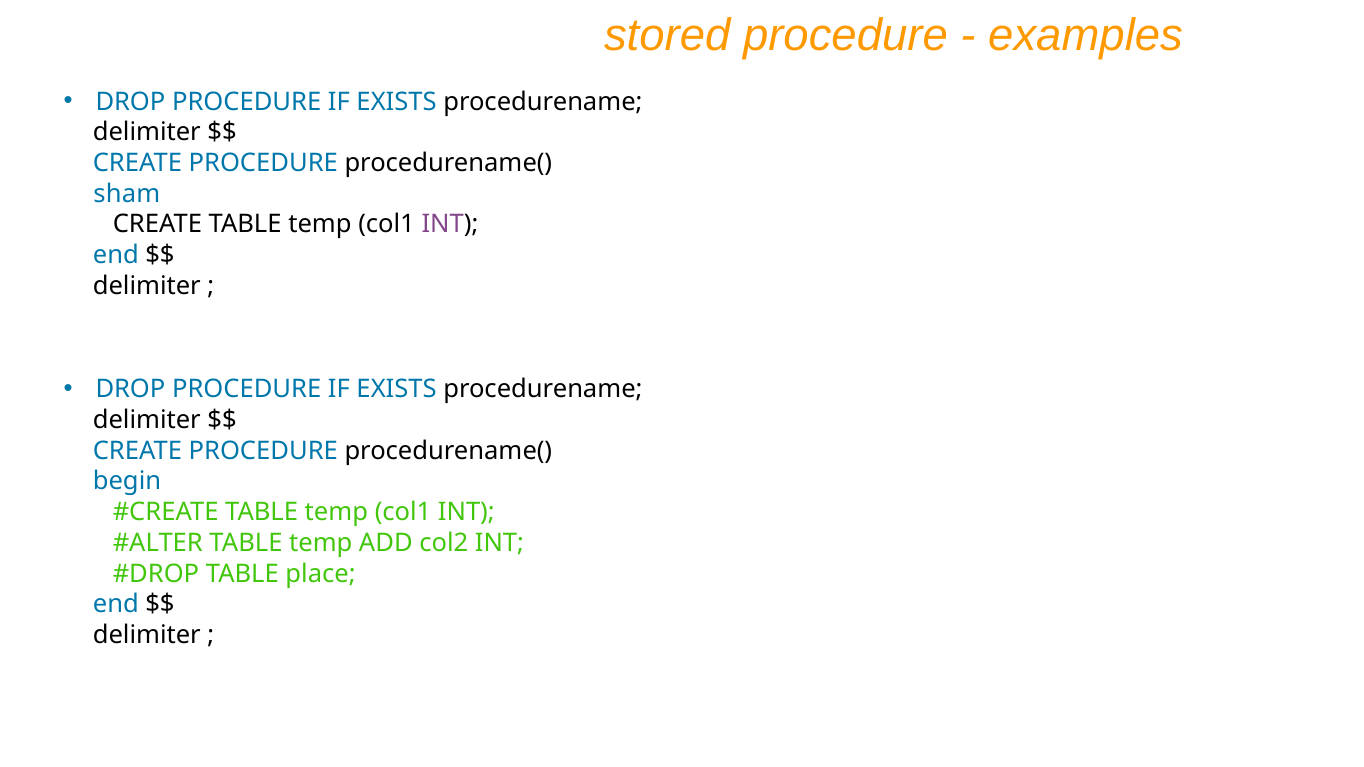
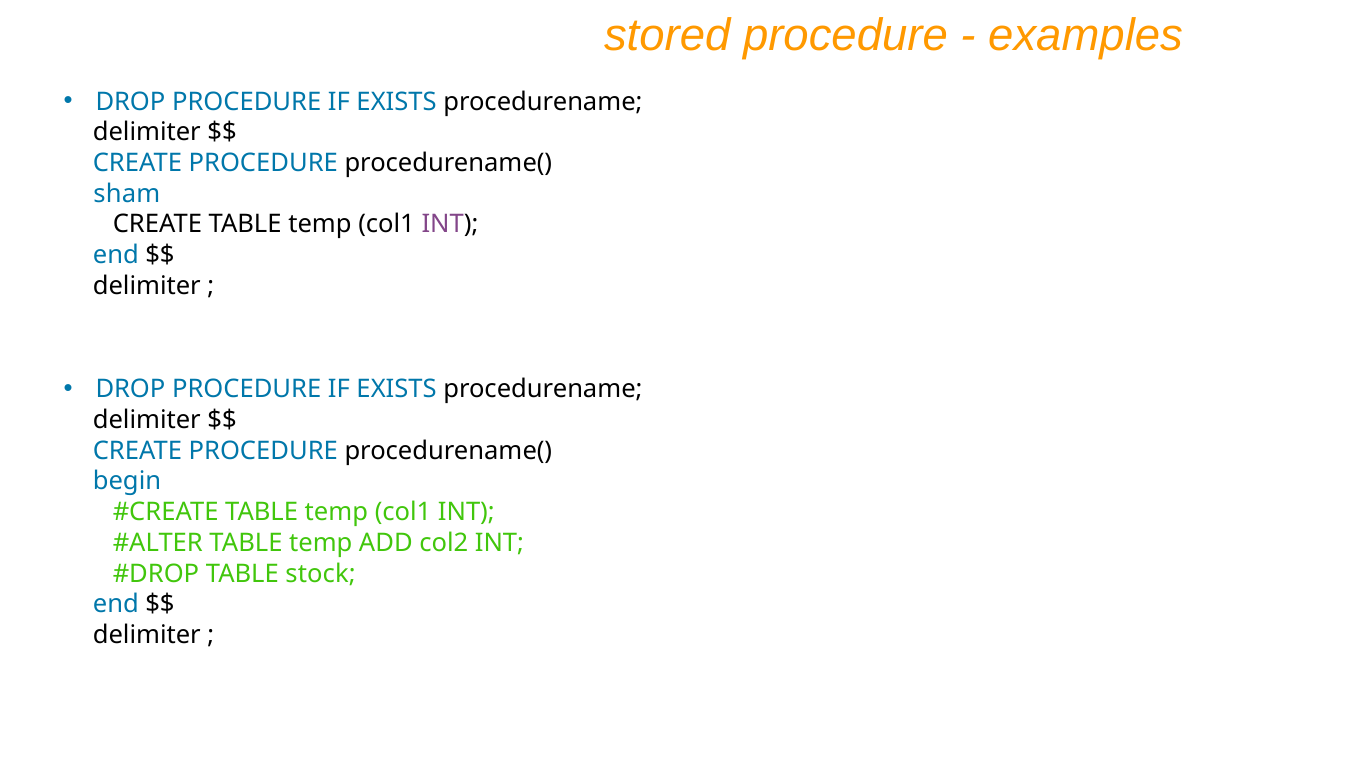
place: place -> stock (321, 574)
